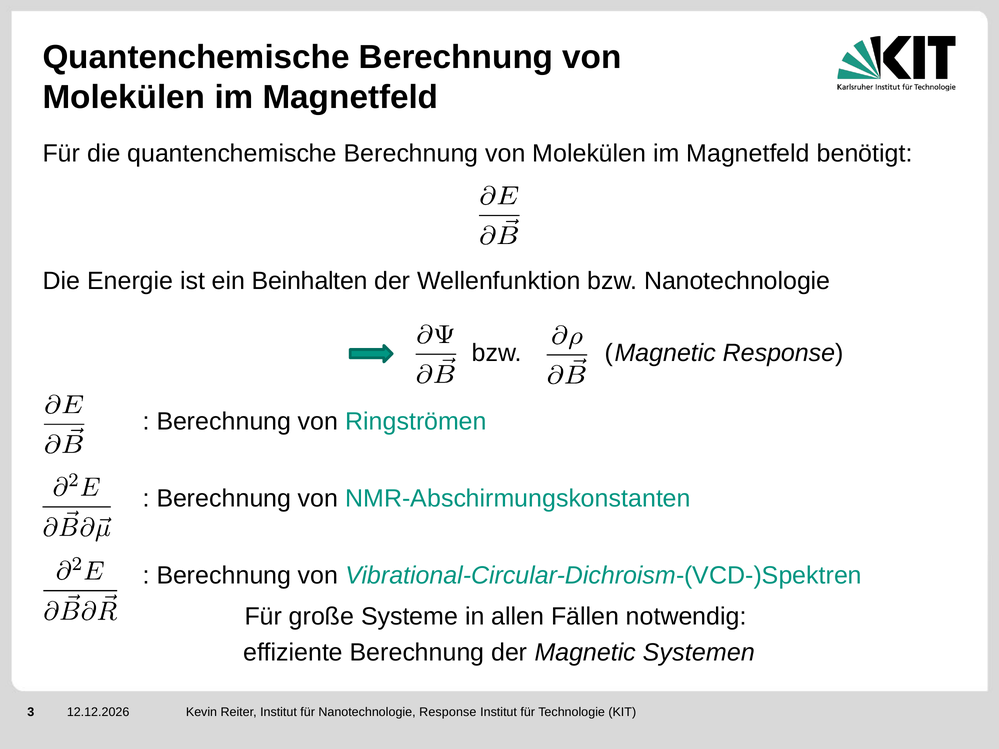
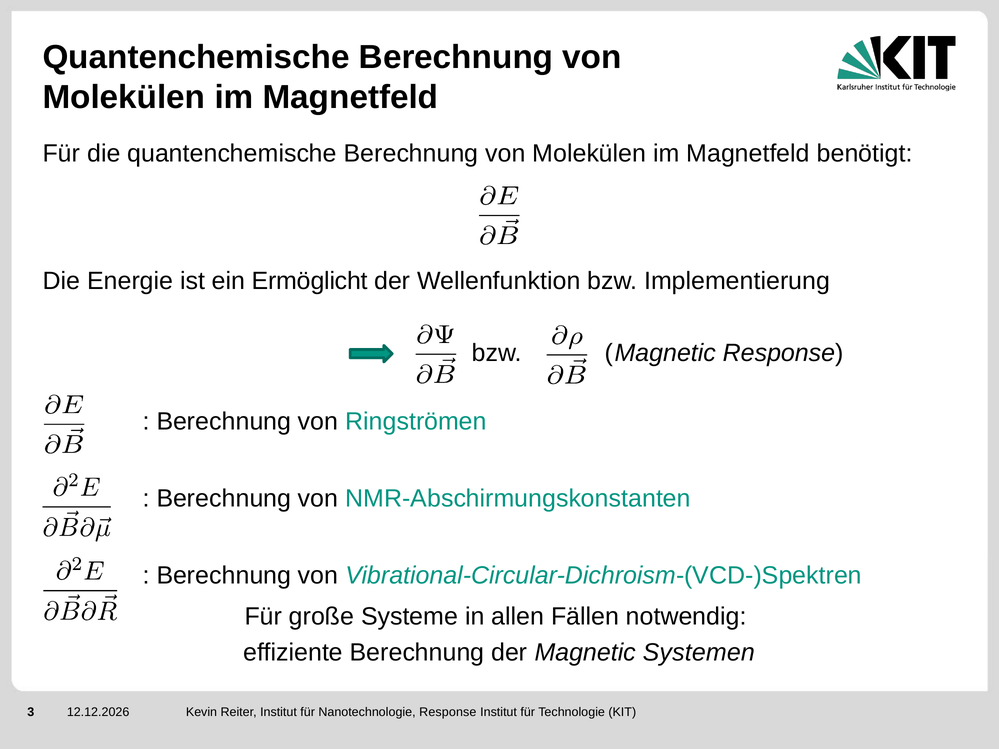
Beinhalten: Beinhalten -> Ermöglicht (310, 281)
bzw Nanotechnologie: Nanotechnologie -> Implementierung (737, 281)
